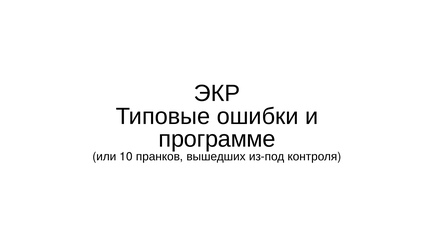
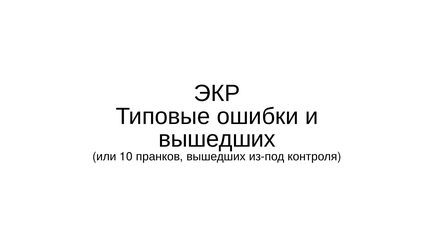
программе: программе -> вышедших (217, 139)
